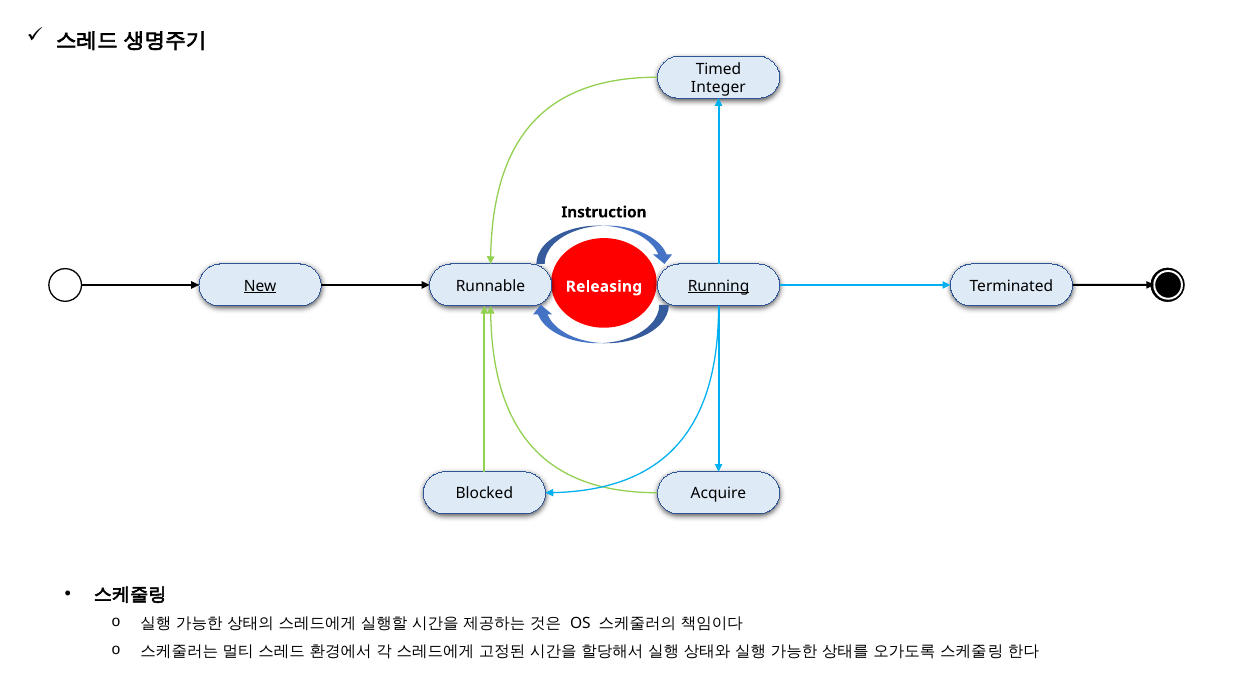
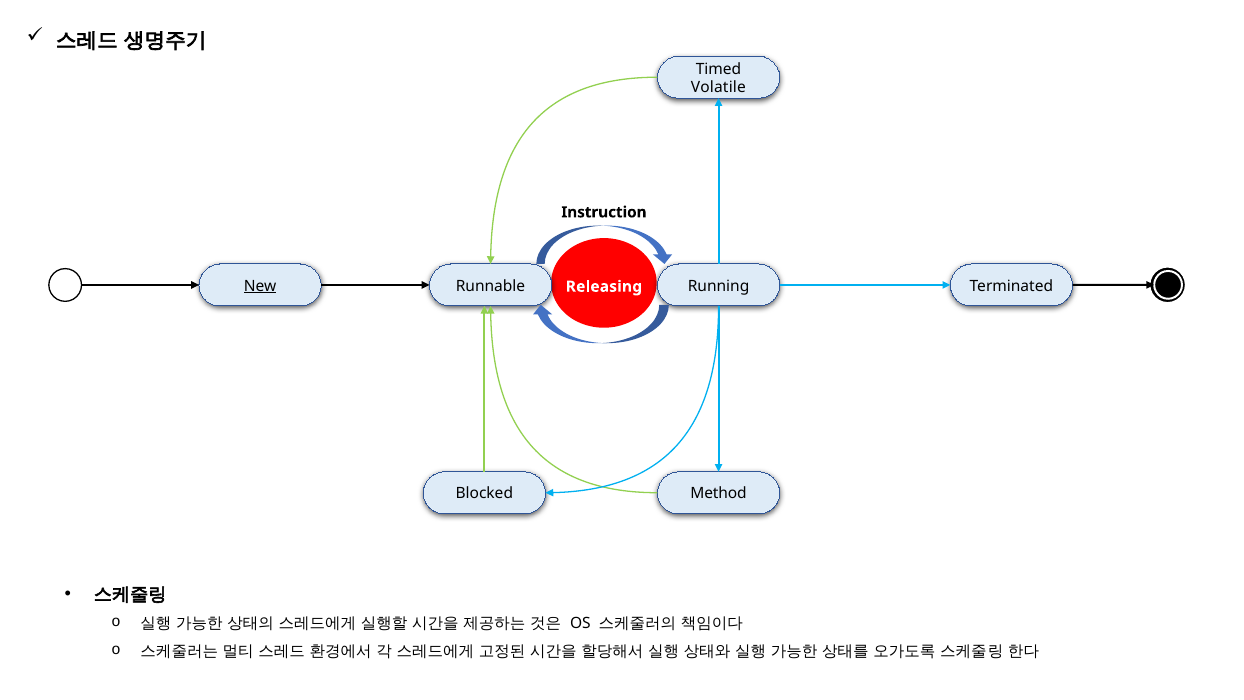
Integer: Integer -> Volatile (718, 88)
Running underline: present -> none (719, 286)
Acquire: Acquire -> Method (719, 494)
